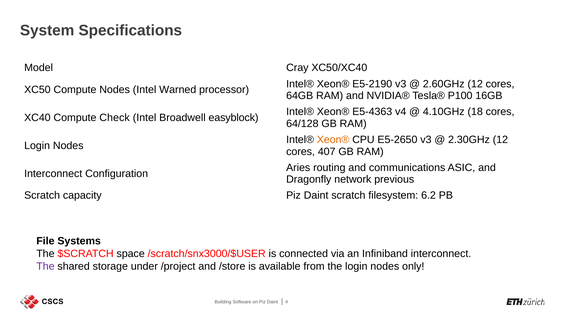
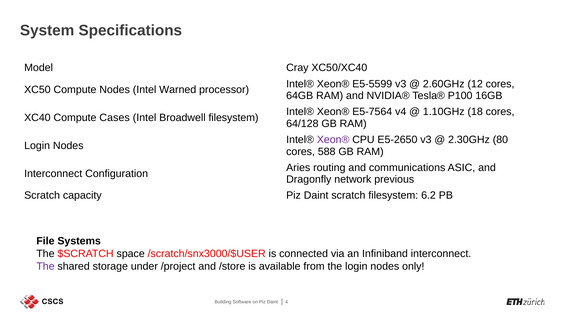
E5-2190: E5-2190 -> E5-5599 (372, 84)
E5-4363: E5-4363 -> E5-7564 (372, 112)
4.10GHz: 4.10GHz -> 1.10GHz (444, 112)
Check: Check -> Cases (115, 118)
Broadwell easyblock: easyblock -> filesystem (234, 118)
Xeon® colour: orange -> purple (333, 140)
2.30GHz 12: 12 -> 80 (500, 140)
407: 407 -> 588 (327, 152)
